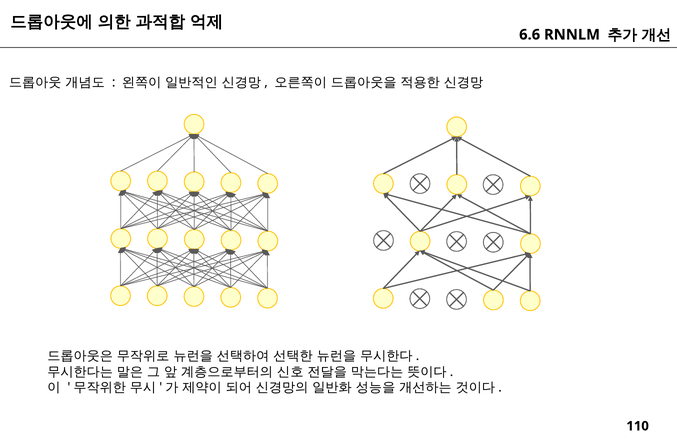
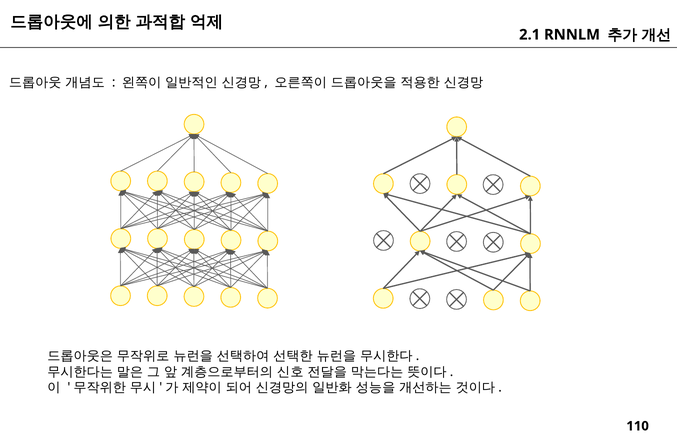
6.6: 6.6 -> 2.1 (530, 35)
